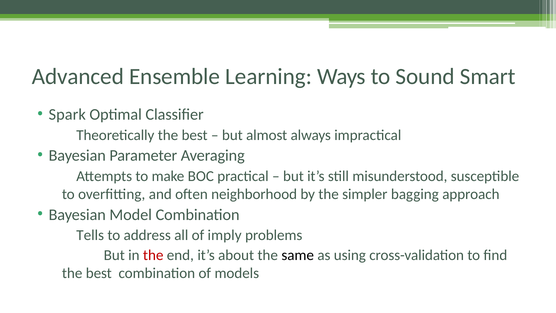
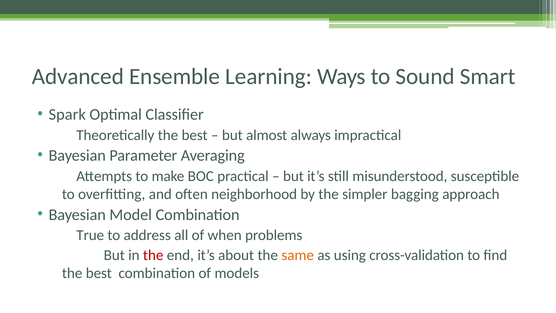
Tells: Tells -> True (90, 235)
imply: imply -> when (225, 235)
same colour: black -> orange (298, 255)
